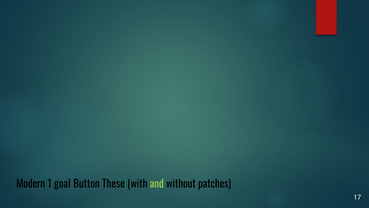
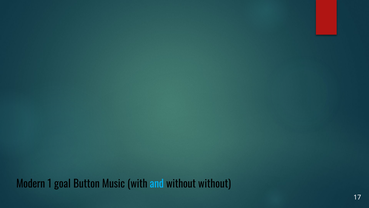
These: These -> Music (113, 184)
and colour: light green -> light blue (157, 184)
without patches: patches -> without (215, 184)
